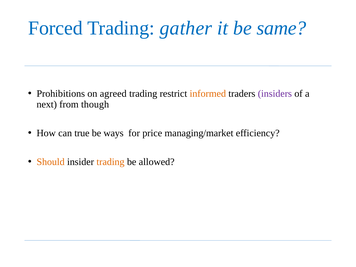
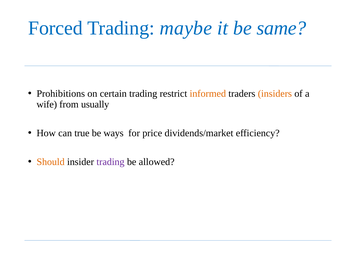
gather: gather -> maybe (186, 28)
agreed: agreed -> certain (113, 94)
insiders colour: purple -> orange (275, 94)
next: next -> wife (47, 104)
though: though -> usually (95, 104)
managing/market: managing/market -> dividends/market (199, 133)
trading colour: orange -> purple (110, 162)
